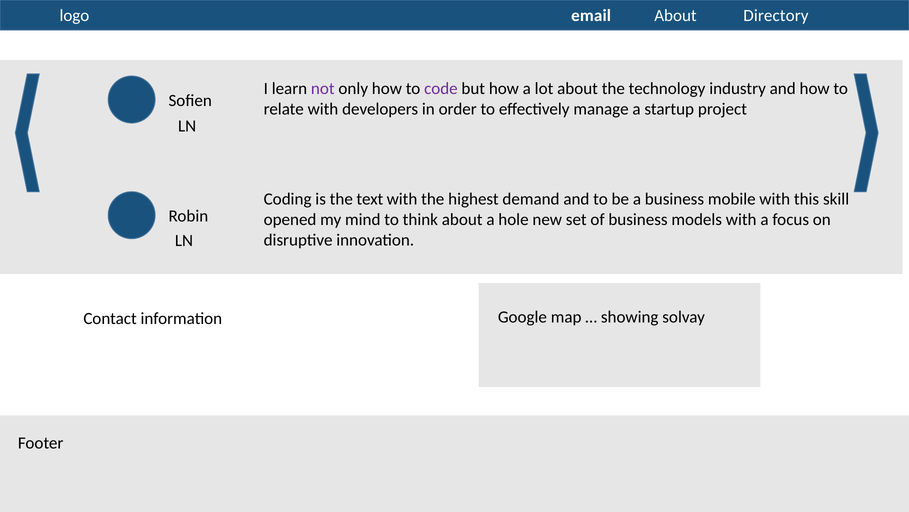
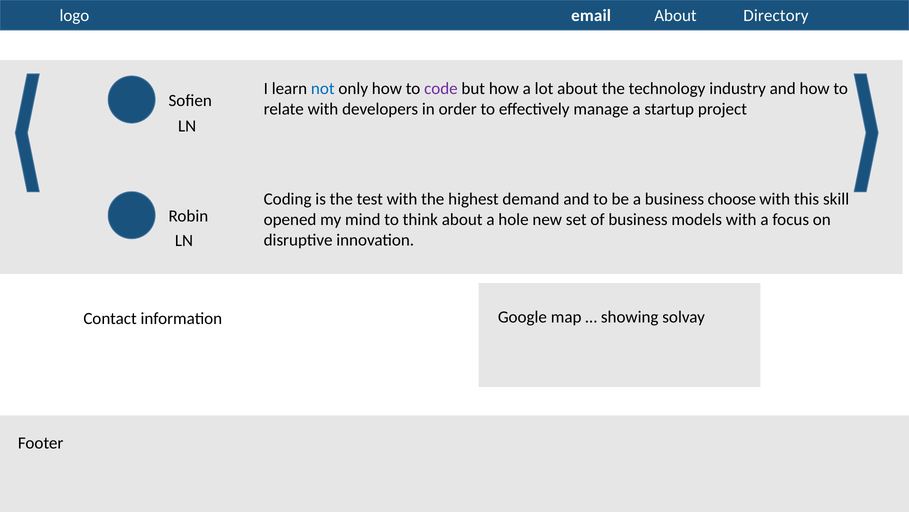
not colour: purple -> blue (323, 89)
text: text -> test (370, 199)
mobile: mobile -> choose (732, 199)
